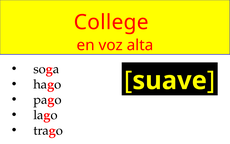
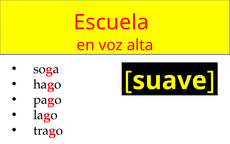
College: College -> Escuela (111, 22)
